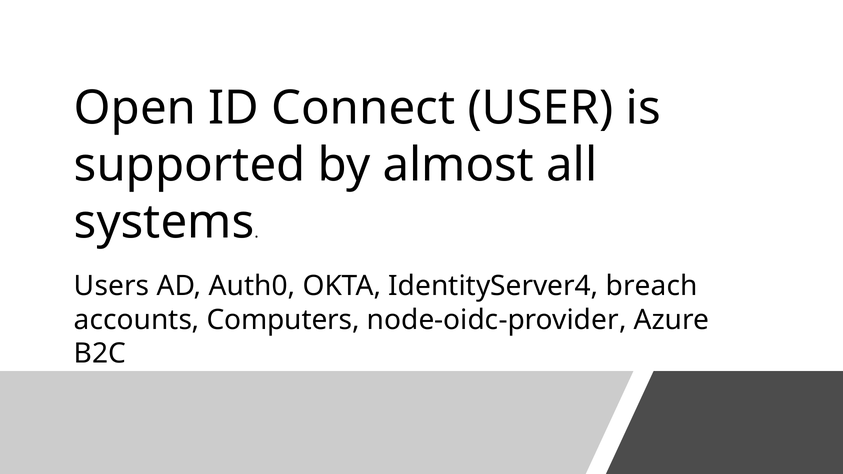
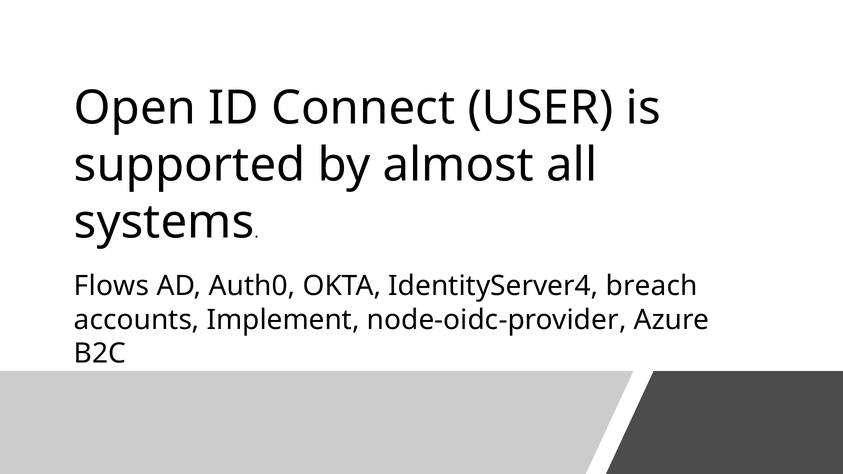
Users: Users -> Flows (112, 286)
Computers: Computers -> Implement (283, 320)
